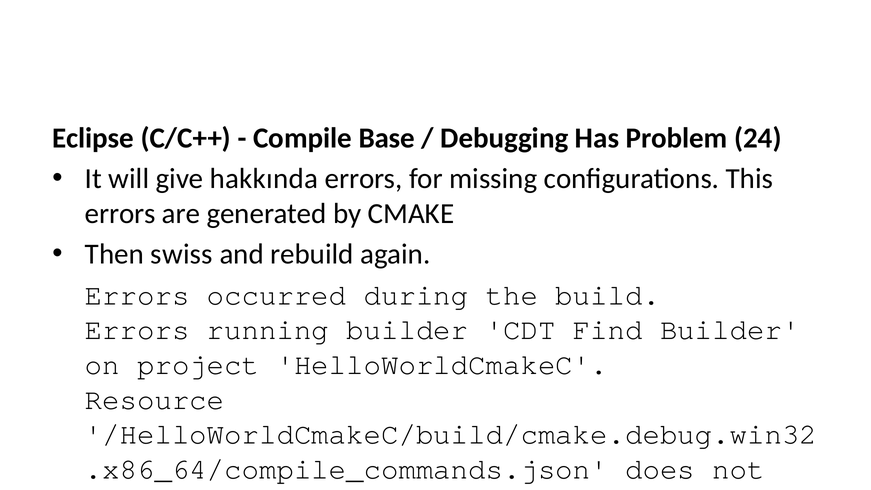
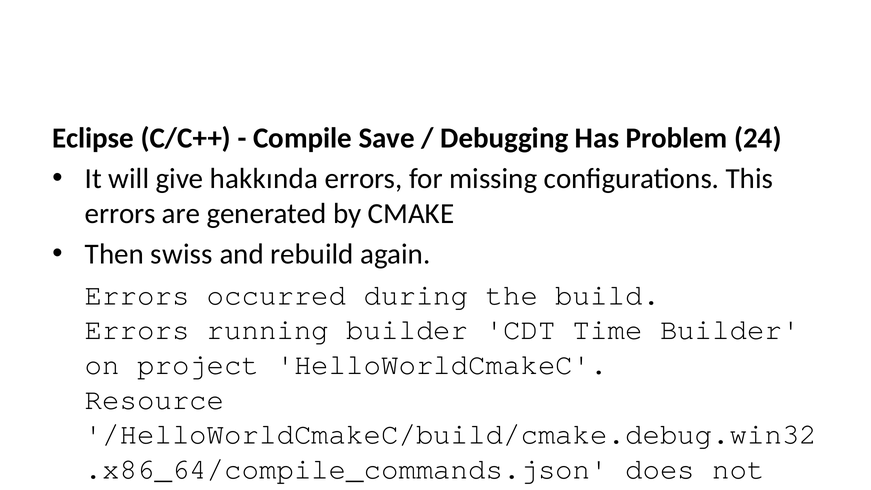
Base: Base -> Save (387, 138)
Find: Find -> Time (608, 330)
